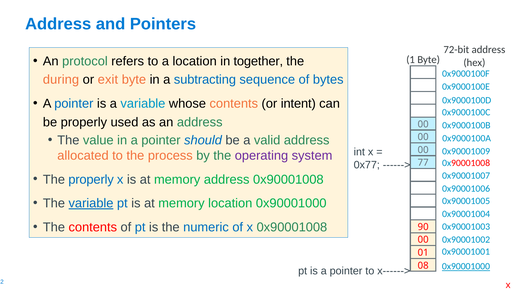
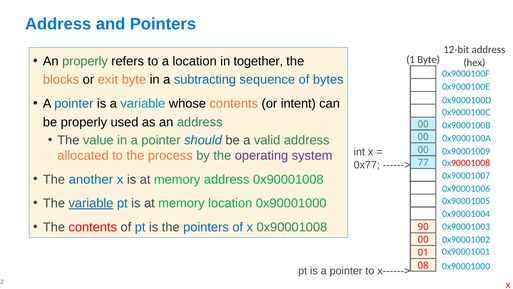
72-bit: 72-bit -> 12-bit (456, 50)
An protocol: protocol -> properly (85, 61)
during: during -> blocks (61, 80)
The properly: properly -> another (91, 179)
the numeric: numeric -> pointers (206, 227)
0x90001000 underline: present -> none (466, 266)
